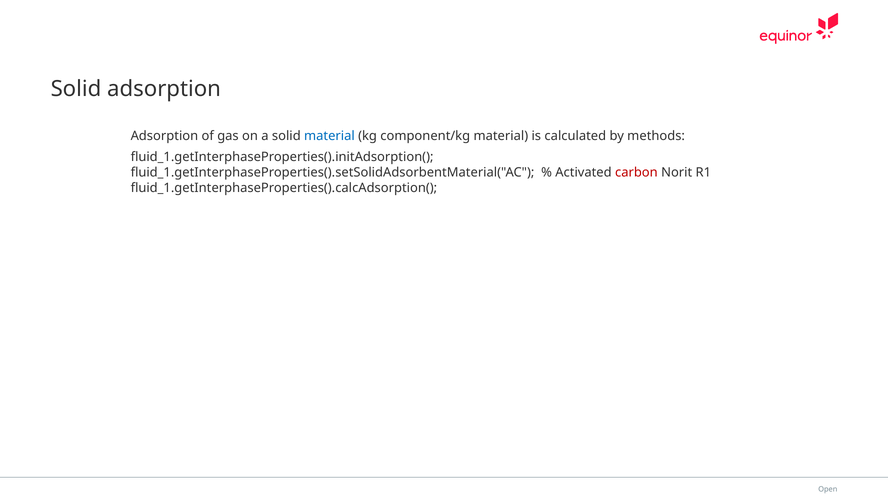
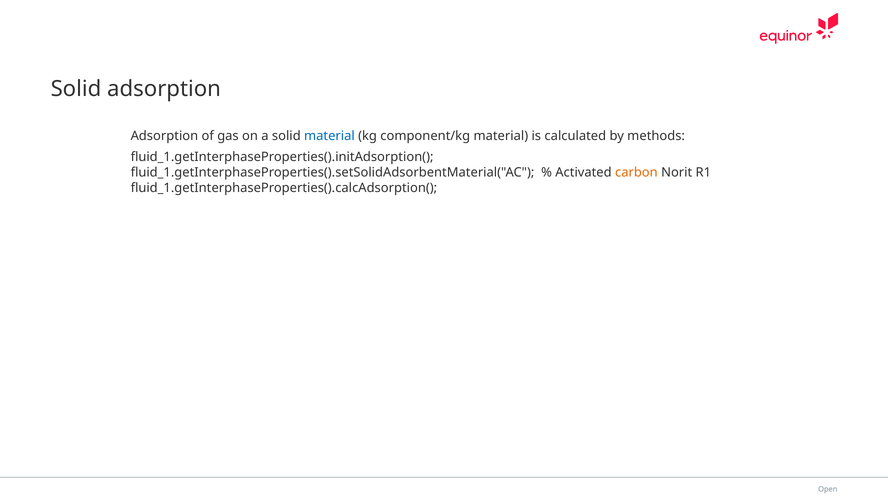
carbon colour: red -> orange (636, 172)
